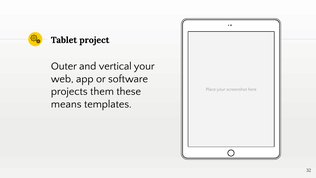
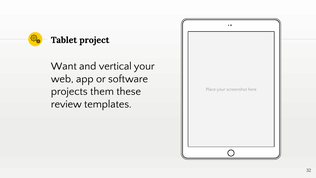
Outer: Outer -> Want (64, 66)
means: means -> review (66, 104)
